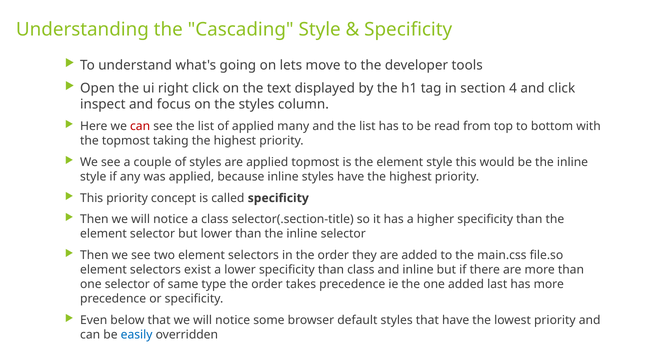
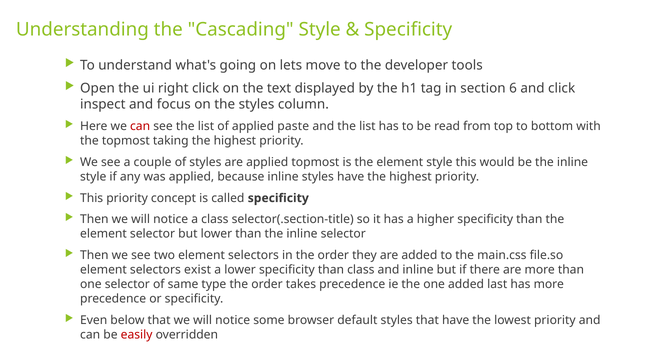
4: 4 -> 6 (513, 88)
many: many -> paste (293, 126)
easily colour: blue -> red (137, 334)
